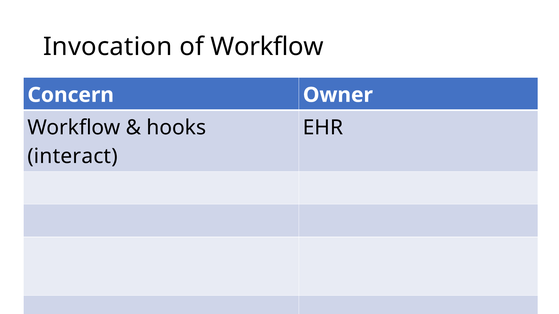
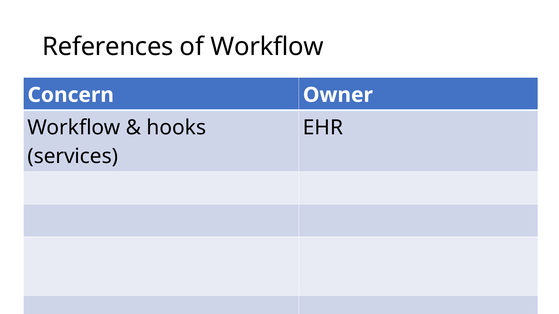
Invocation: Invocation -> References (108, 47)
interact: interact -> services (73, 157)
